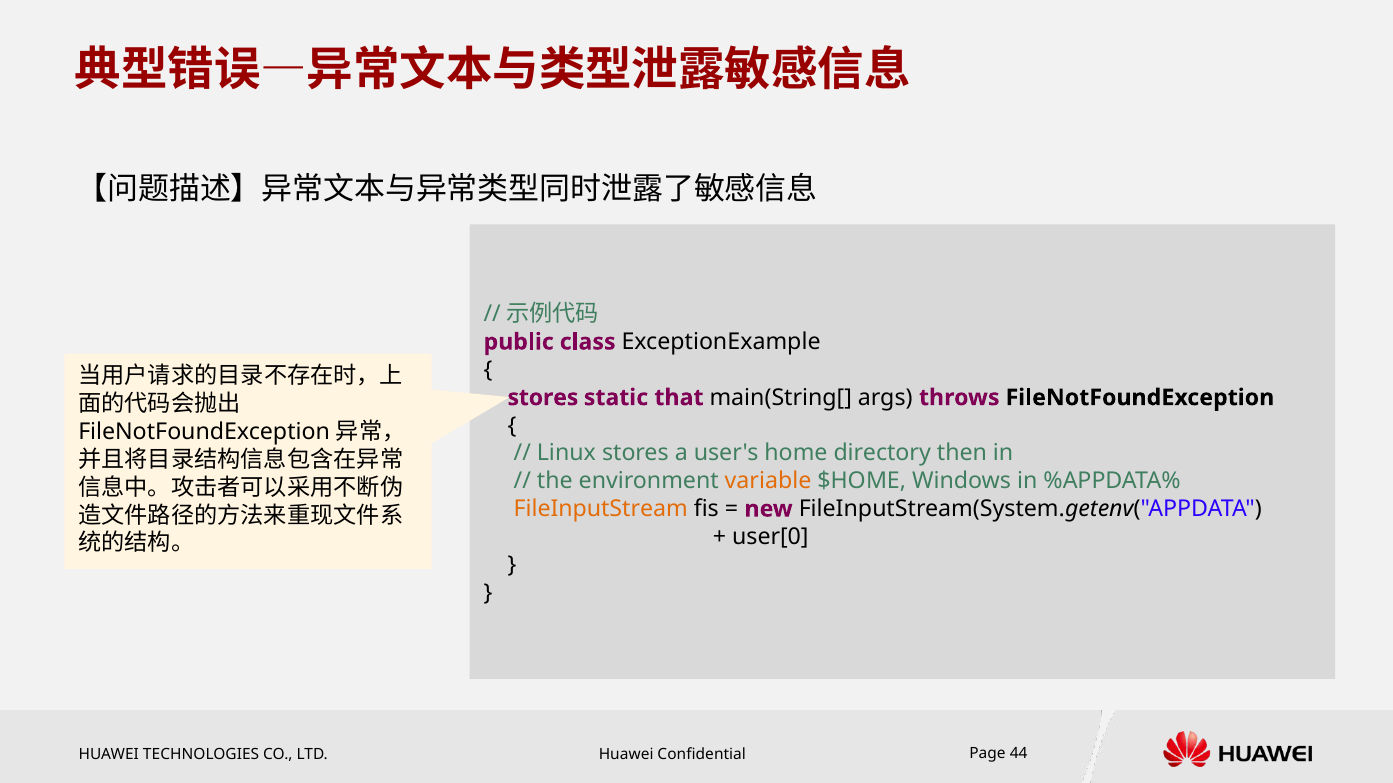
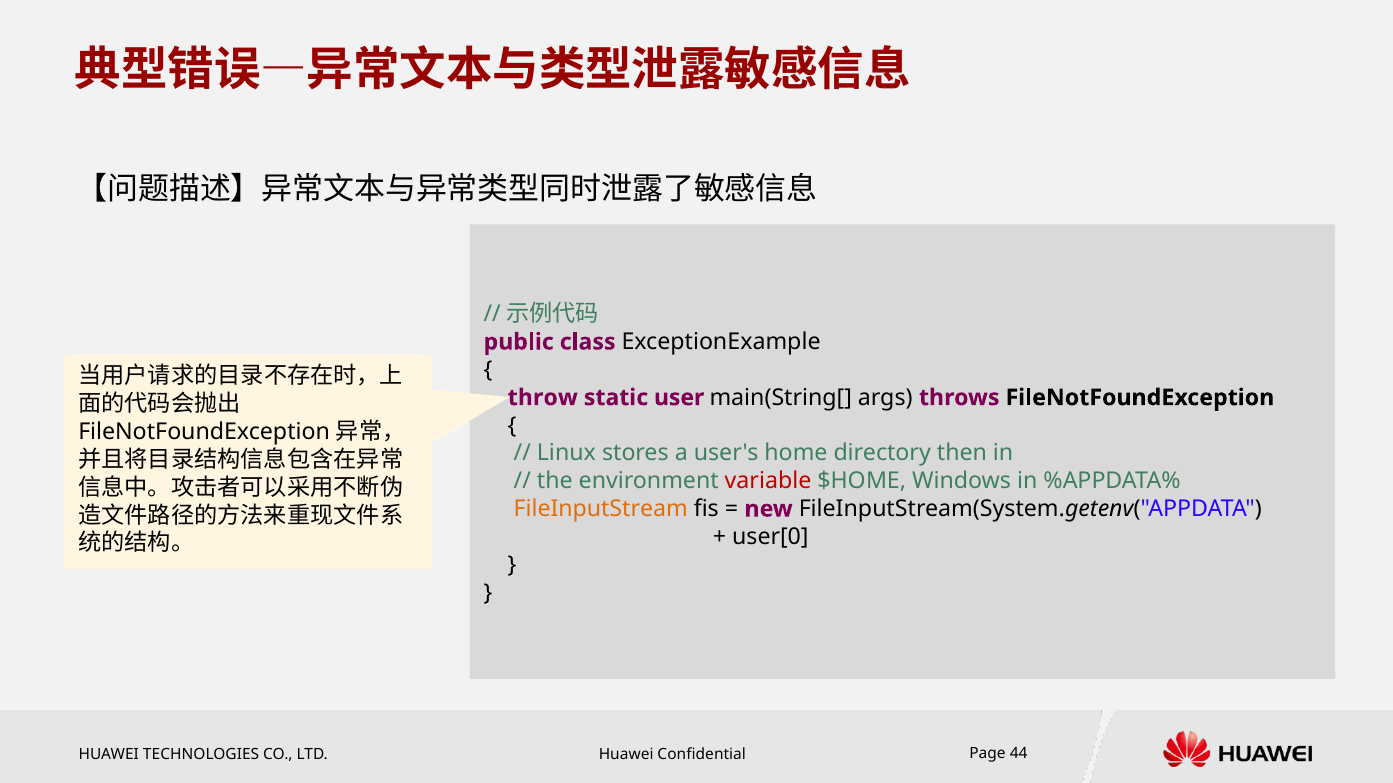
stores: stores -> throw (543, 398)
that: that -> user (679, 398)
variable colour: orange -> red (768, 481)
